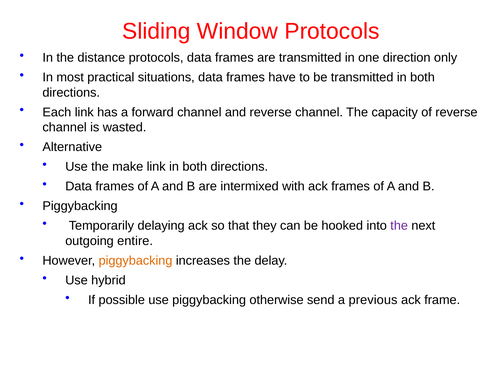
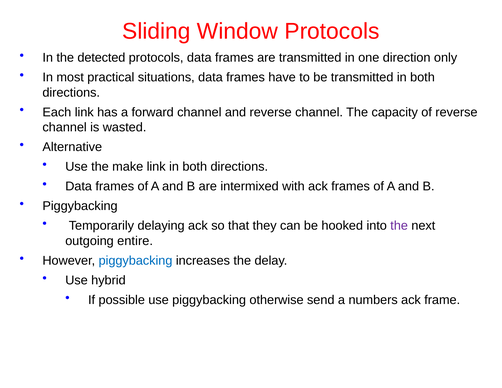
distance: distance -> detected (101, 58)
piggybacking colour: orange -> blue (136, 261)
previous: previous -> numbers (373, 300)
